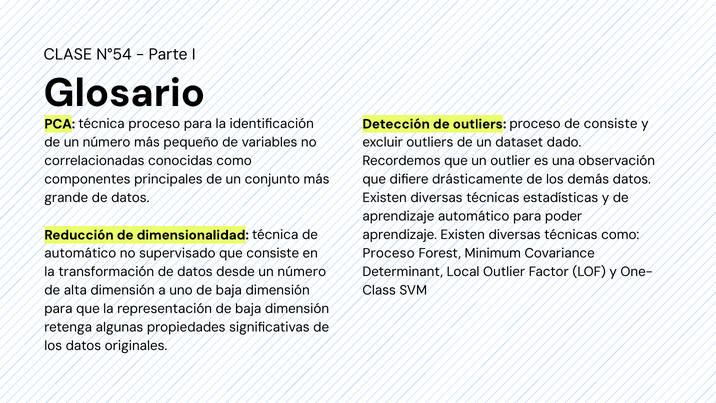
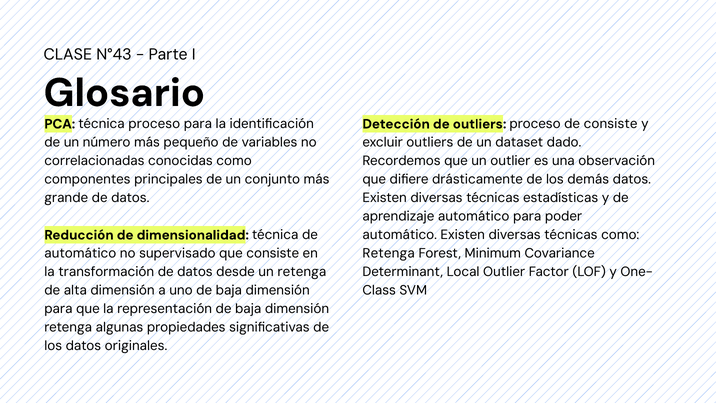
N°54: N°54 -> N°43 (114, 54)
aprendizaje: aprendizaje -> automático (400, 235)
Proceso: Proceso -> Retenga (389, 253)
desde un número: número -> retenga (302, 272)
